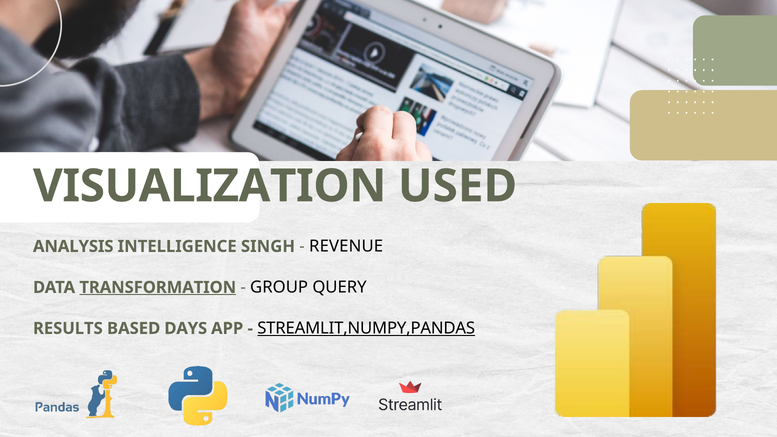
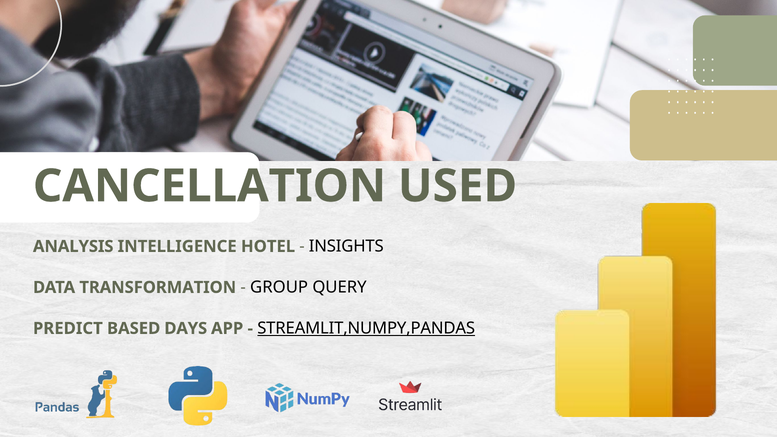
VISUALIZATION: VISUALIZATION -> CANCELLATION (210, 186)
SINGH: SINGH -> HOTEL (268, 246)
REVENUE: REVENUE -> INSIGHTS (346, 246)
TRANSFORMATION underline: present -> none (158, 287)
RESULTS: RESULTS -> PREDICT (68, 328)
